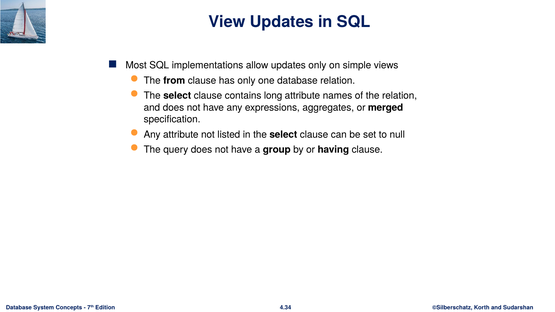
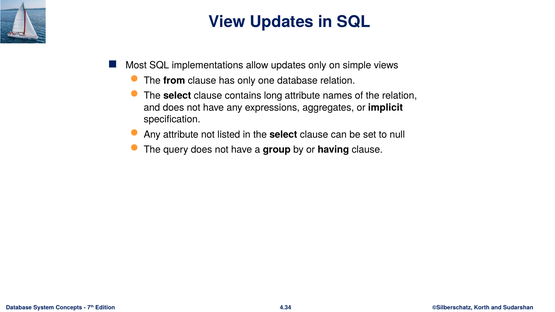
merged: merged -> implicit (385, 108)
